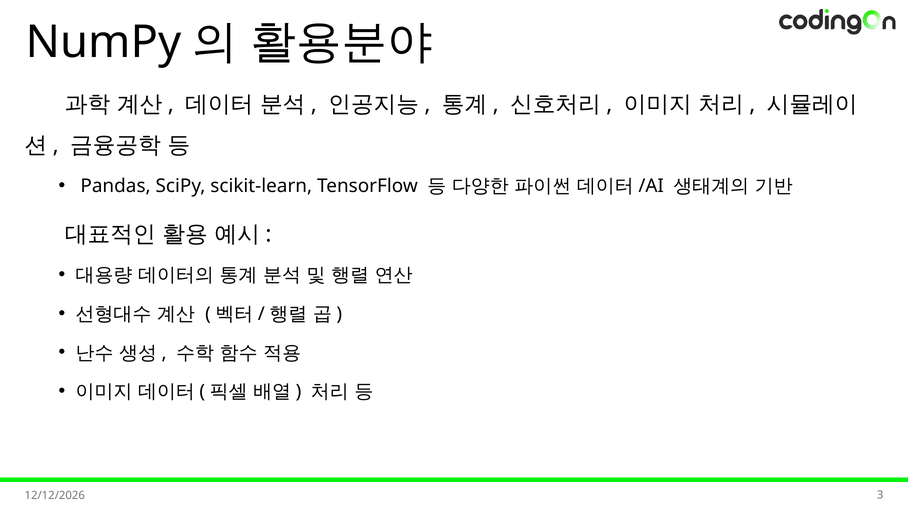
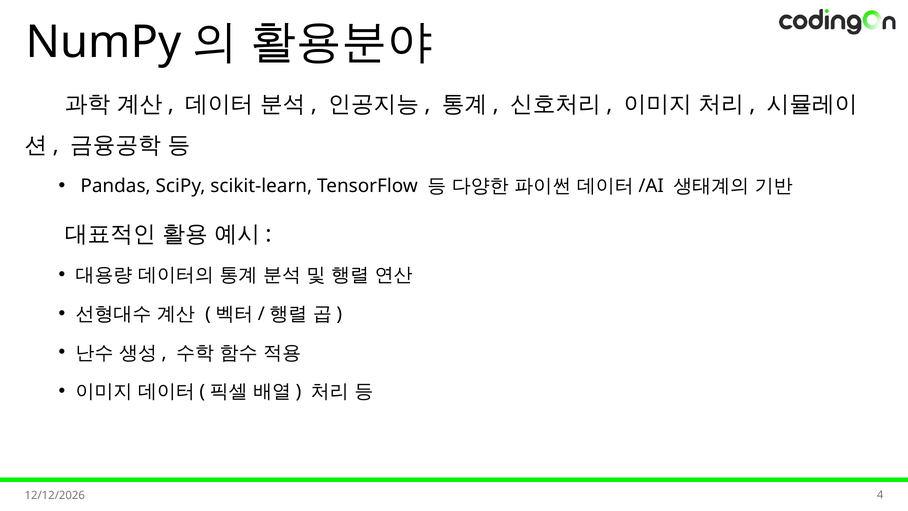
3: 3 -> 4 (880, 495)
